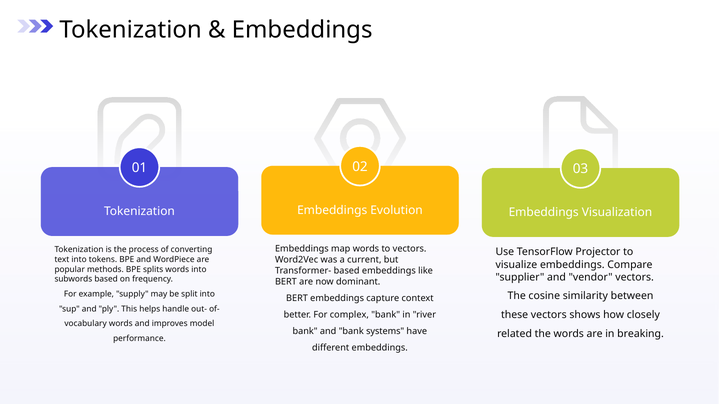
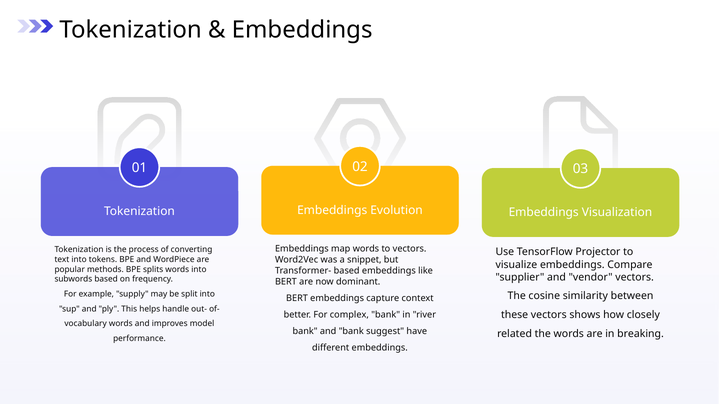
current: current -> snippet (364, 260)
systems: systems -> suggest (385, 332)
